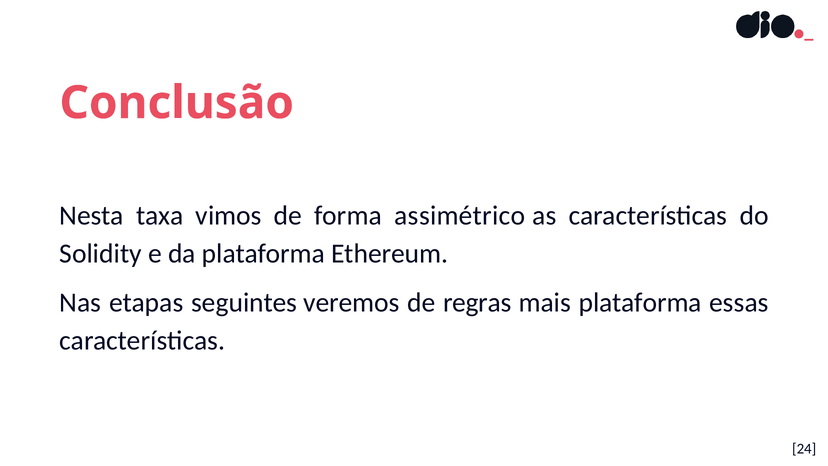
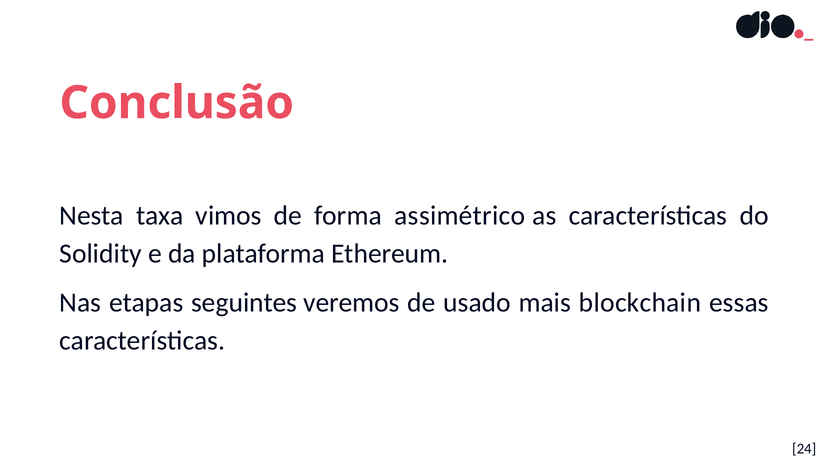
regras: regras -> usado (477, 303)
mais plataforma: plataforma -> blockchain (640, 303)
